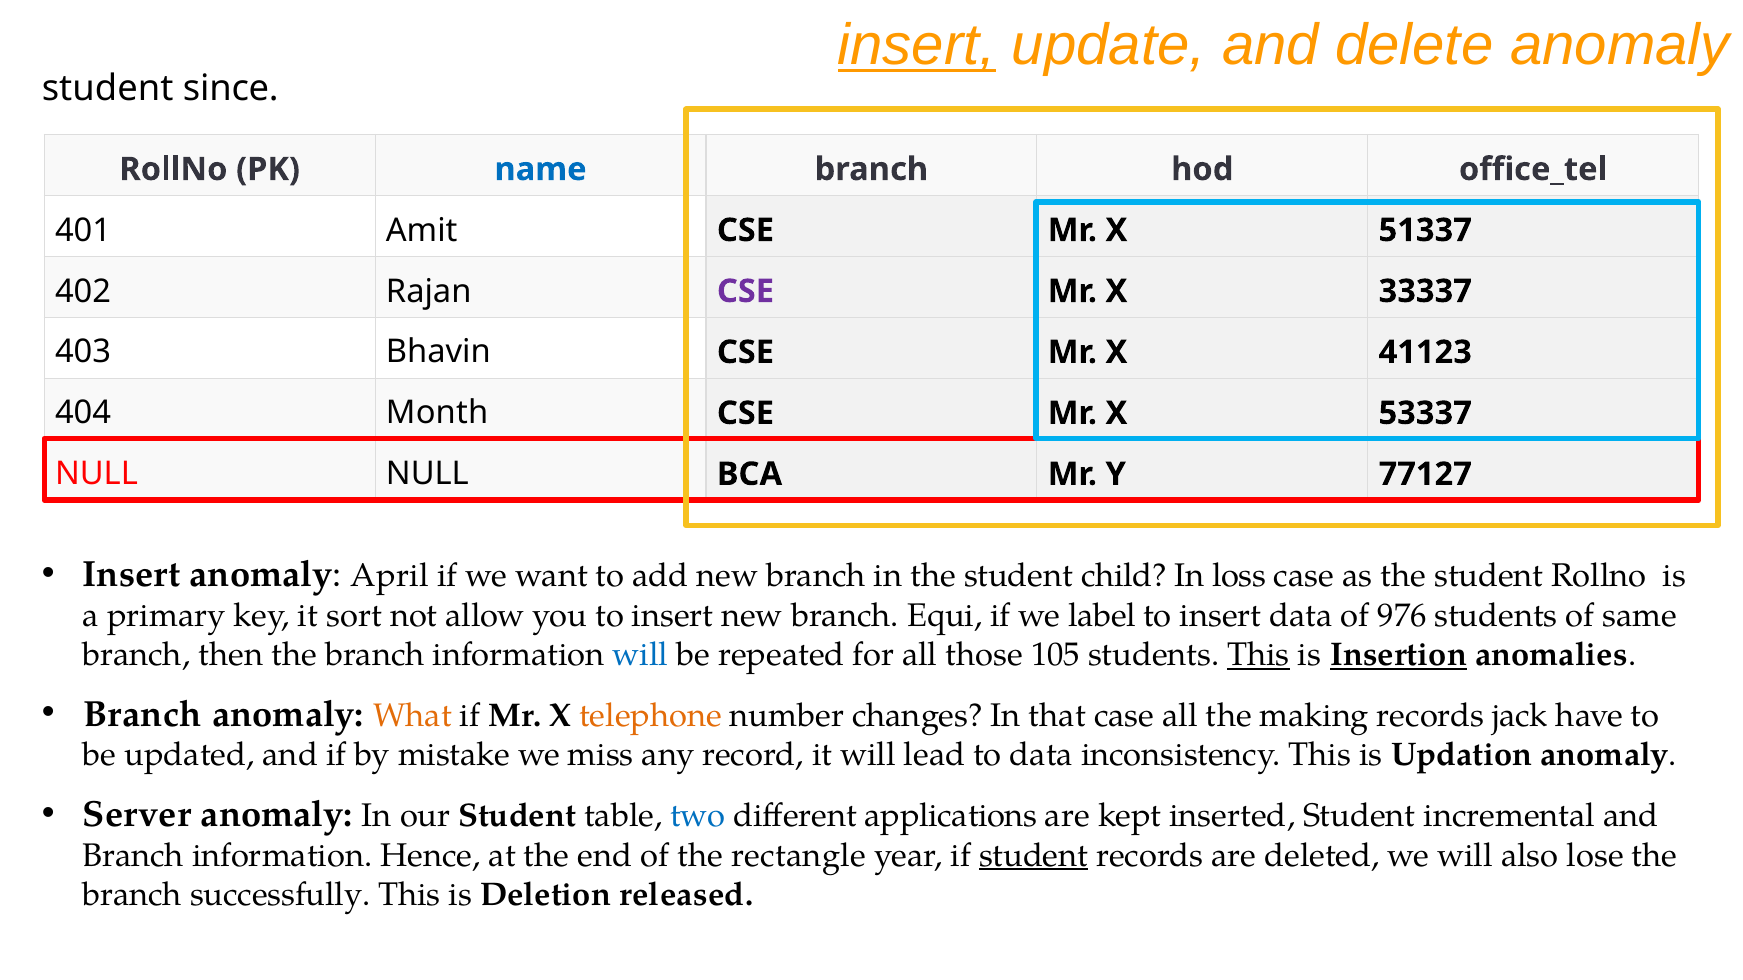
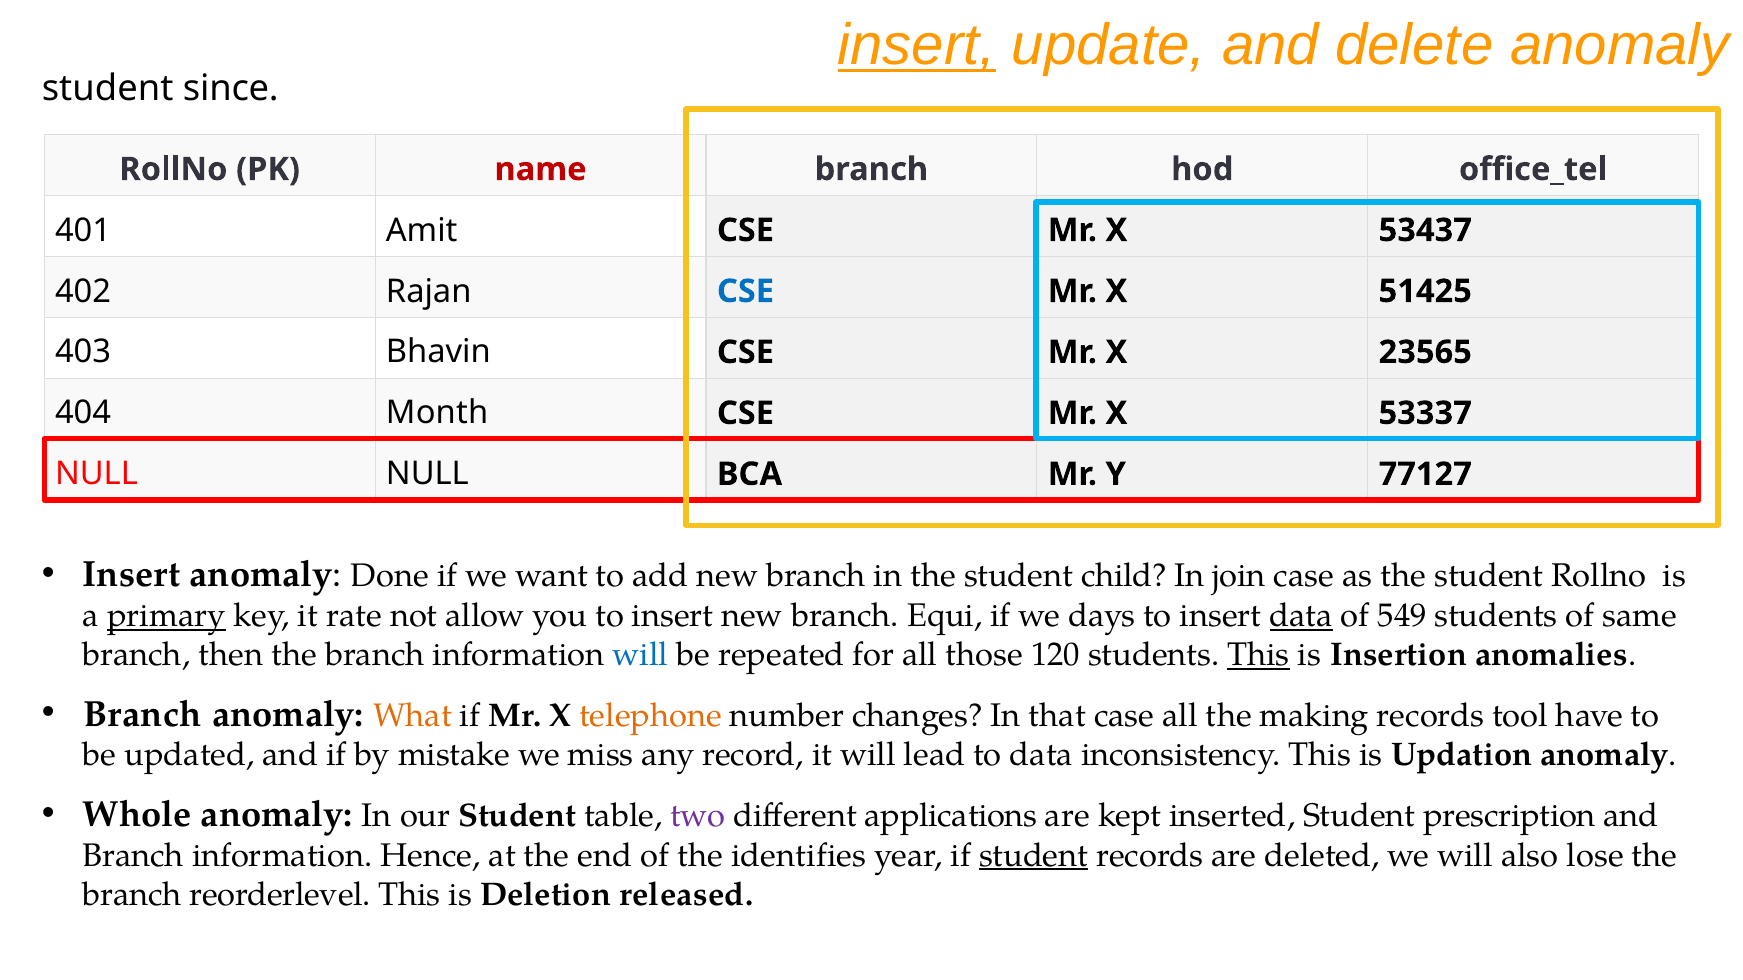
name colour: blue -> red (541, 169)
51337: 51337 -> 53437 (1425, 230)
CSE colour: purple -> blue (745, 291)
33337: 33337 -> 51425 (1425, 291)
41123: 41123 -> 23565 (1425, 352)
April: April -> Done (390, 576)
loss: loss -> join (1239, 576)
primary underline: none -> present (167, 616)
sort: sort -> rate (354, 616)
label: label -> days (1102, 616)
data underline: none -> present (1301, 616)
976: 976 -> 549 (1402, 616)
105: 105 -> 120 (1056, 655)
Insertion underline: present -> none (1399, 655)
jack: jack -> tool (1520, 716)
Server: Server -> Whole (137, 815)
two colour: blue -> purple (698, 816)
incremental: incremental -> prescription (1510, 816)
rectangle: rectangle -> identifies (799, 856)
successfully: successfully -> reorderlevel (280, 895)
